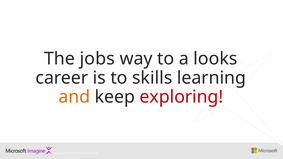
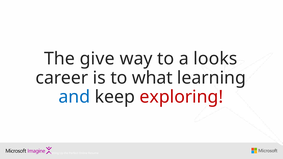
jobs: jobs -> give (97, 59)
skills: skills -> what (152, 78)
and colour: orange -> blue (74, 97)
